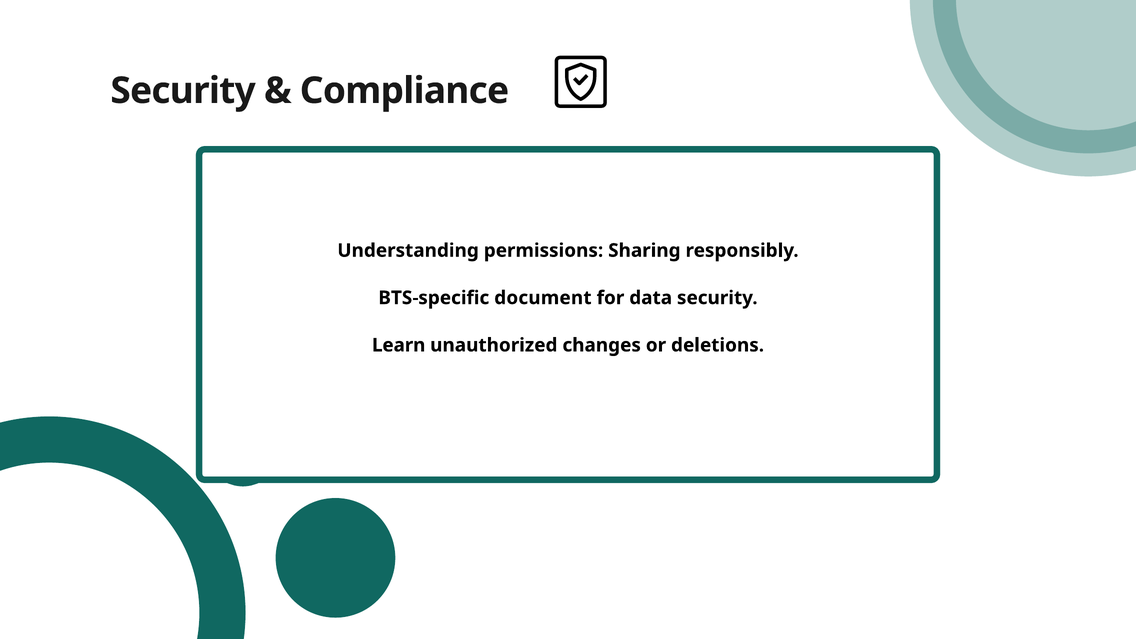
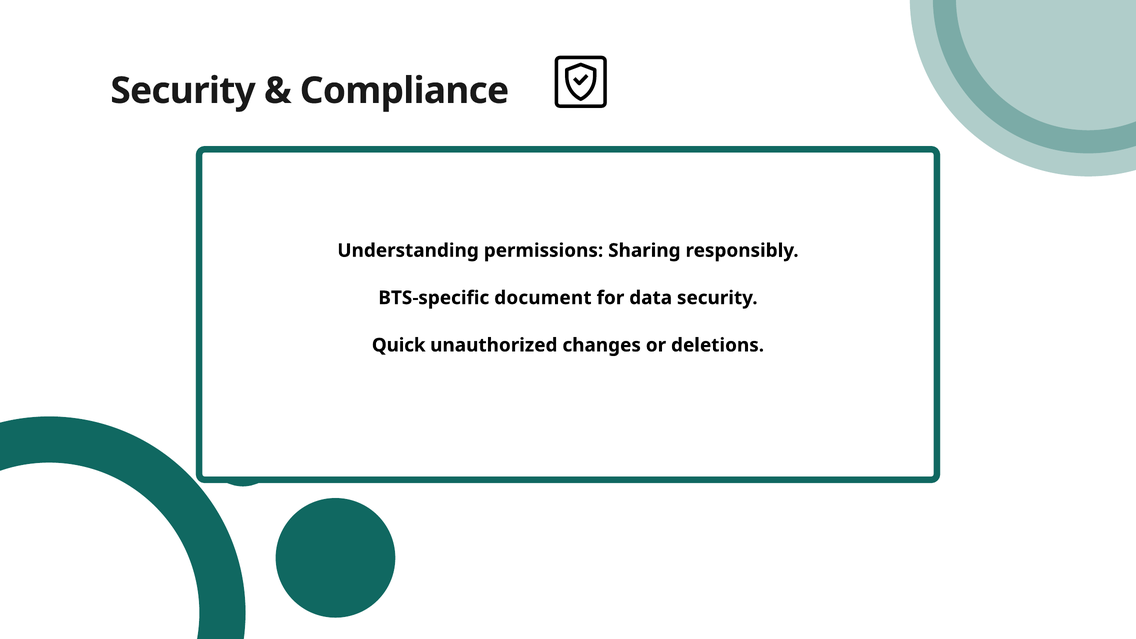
Learn: Learn -> Quick (399, 345)
